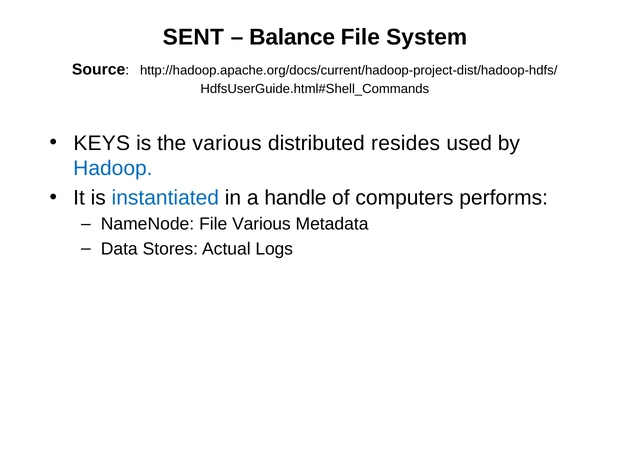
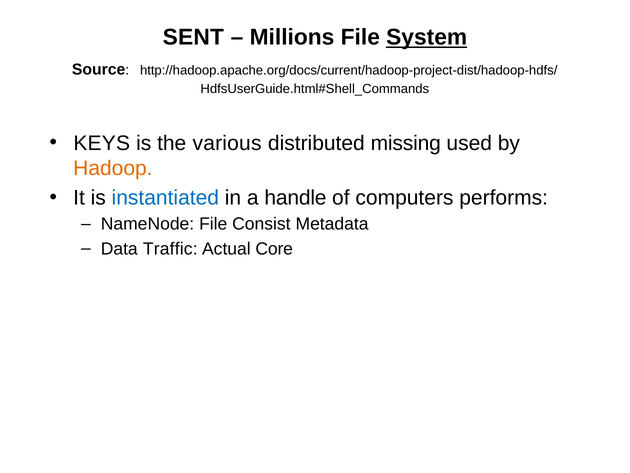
Balance: Balance -> Millions (292, 37)
System underline: none -> present (427, 37)
resides: resides -> missing (406, 143)
Hadoop colour: blue -> orange (113, 168)
File Various: Various -> Consist (261, 224)
Stores: Stores -> Traffic (170, 249)
Logs: Logs -> Core (274, 249)
